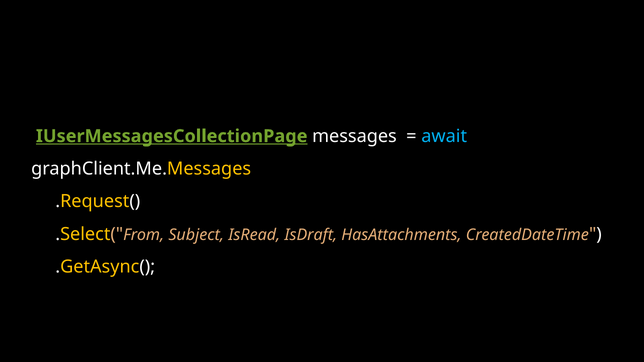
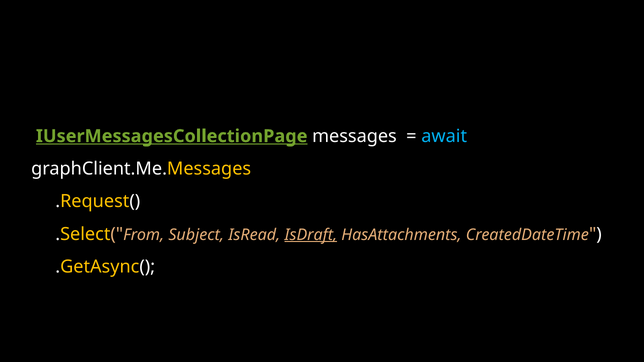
IsDraft underline: none -> present (311, 235)
